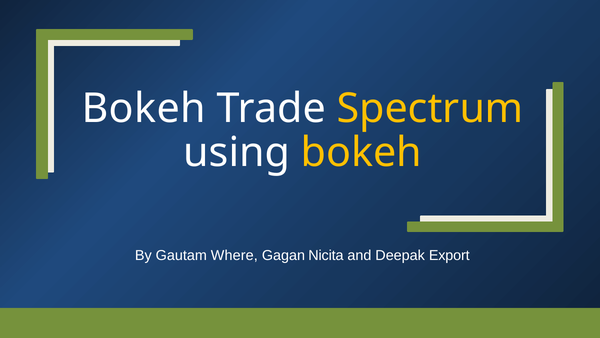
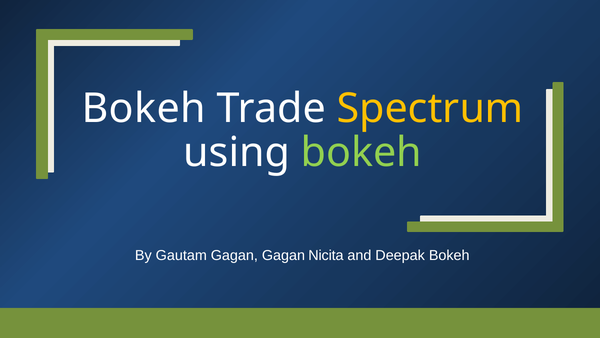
bokeh colour: yellow -> light green (361, 152)
Gautam Where: Where -> Gagan (234, 255)
Deepak Export: Export -> Bokeh (449, 255)
